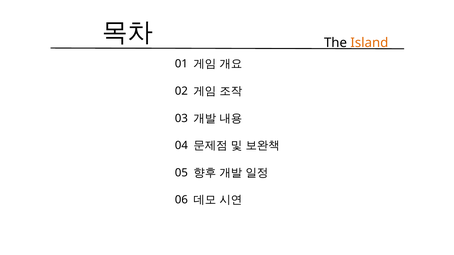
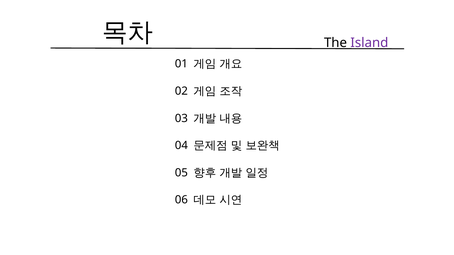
Island colour: orange -> purple (369, 43)
